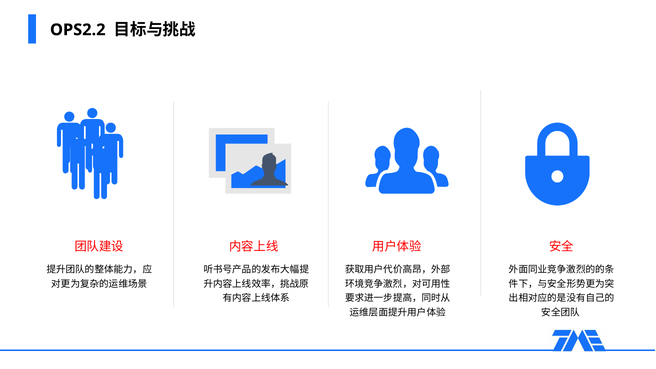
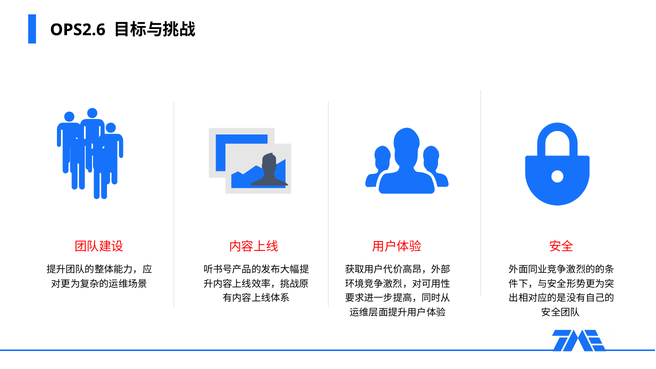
OPS2.2: OPS2.2 -> OPS2.6 (78, 30)
